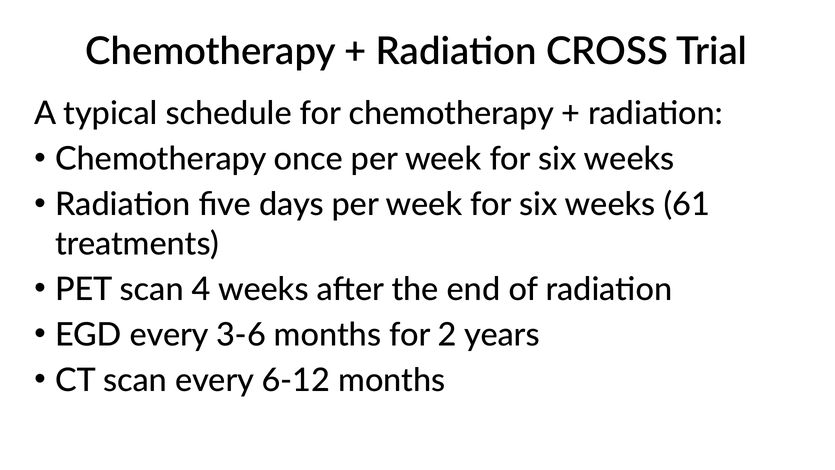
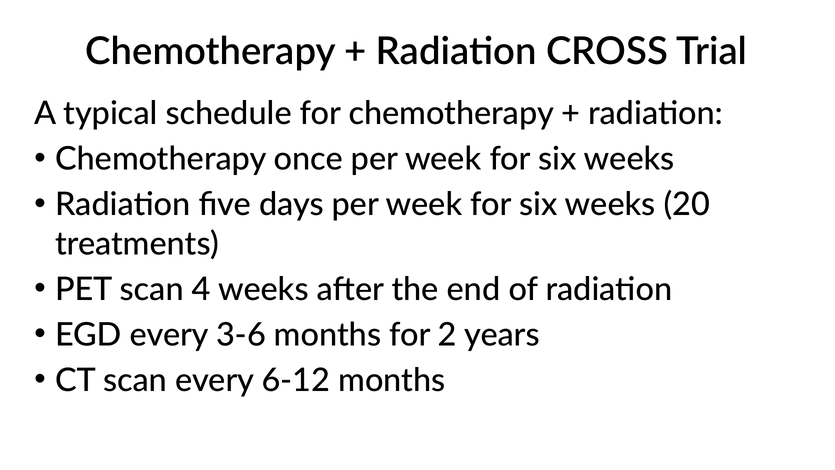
61: 61 -> 20 (687, 205)
